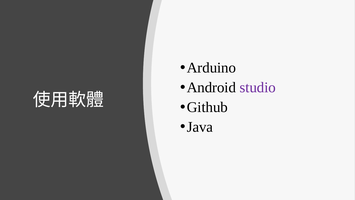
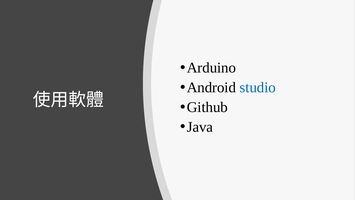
studio colour: purple -> blue (258, 87)
